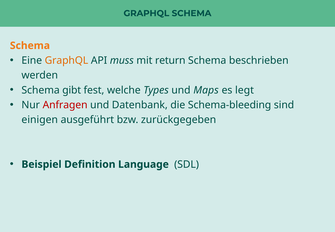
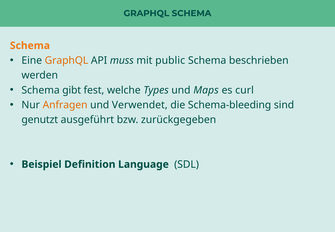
return: return -> public (170, 60)
legt: legt -> curl (245, 90)
Anfragen colour: red -> orange (65, 105)
Datenbank: Datenbank -> Verwendet (140, 105)
einigen: einigen -> genutzt (40, 120)
